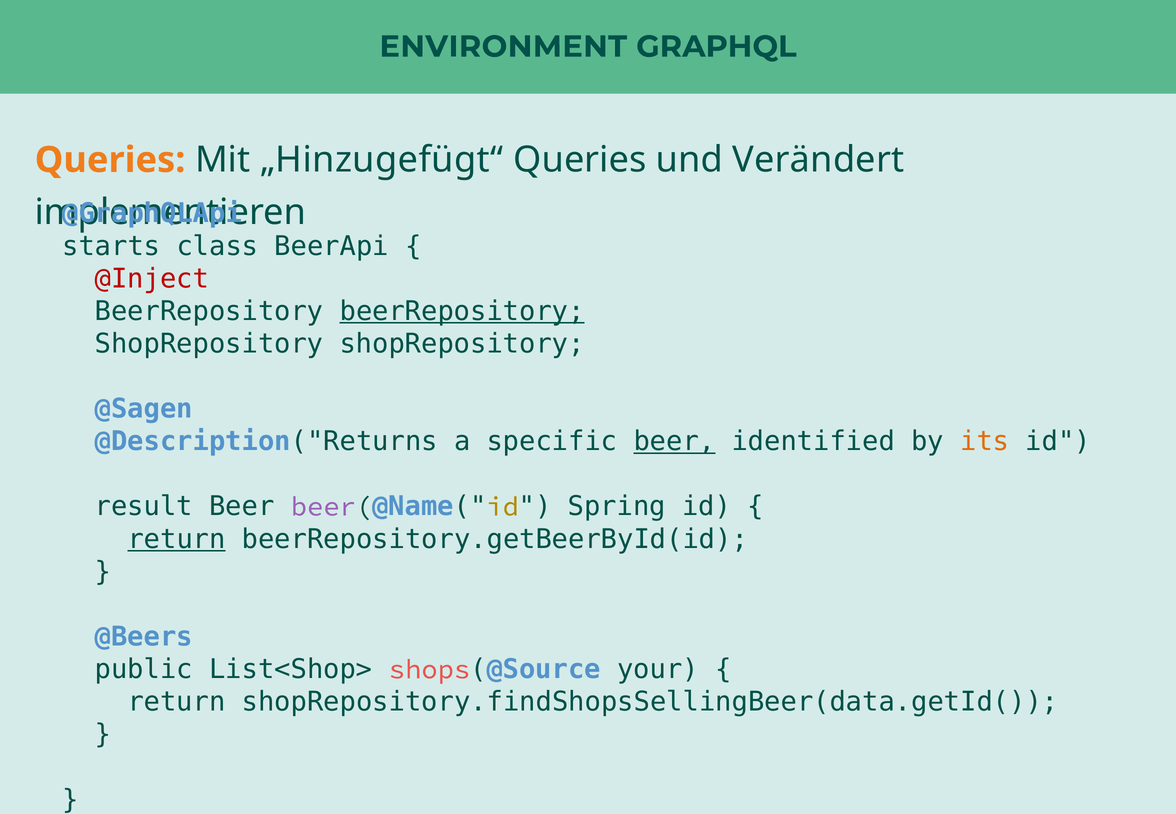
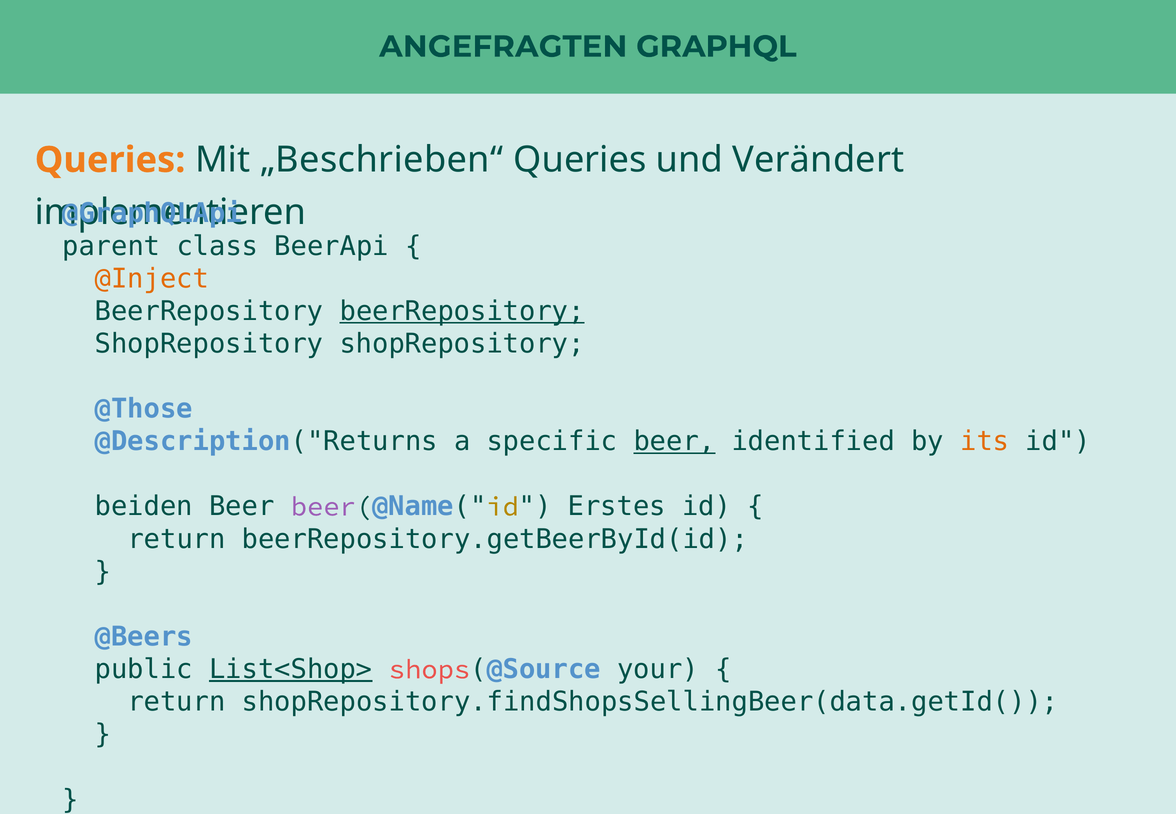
ENVIRONMENT: ENVIRONMENT -> ANGEFRAGTEN (503, 47)
„Hinzugefügt“: „Hinzugefügt“ -> „Beschrieben“ (382, 160)
starts: starts -> parent (111, 246)
@Inject colour: red -> orange (152, 279)
@Sagen: @Sagen -> @Those (144, 409)
result: result -> beiden (144, 507)
Spring: Spring -> Erstes (617, 507)
return underline: present -> none (177, 539)
List<Shop> underline: none -> present (291, 669)
